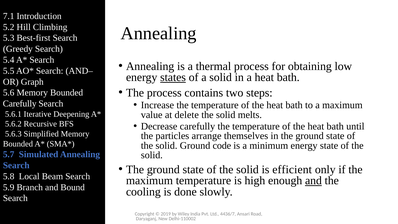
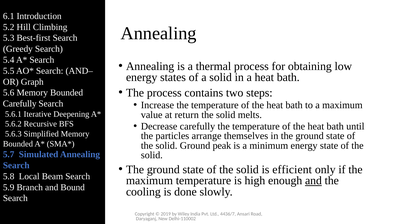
7.1: 7.1 -> 6.1 (9, 16)
states underline: present -> none (173, 77)
delete: delete -> return (187, 115)
code: code -> peak (222, 145)
